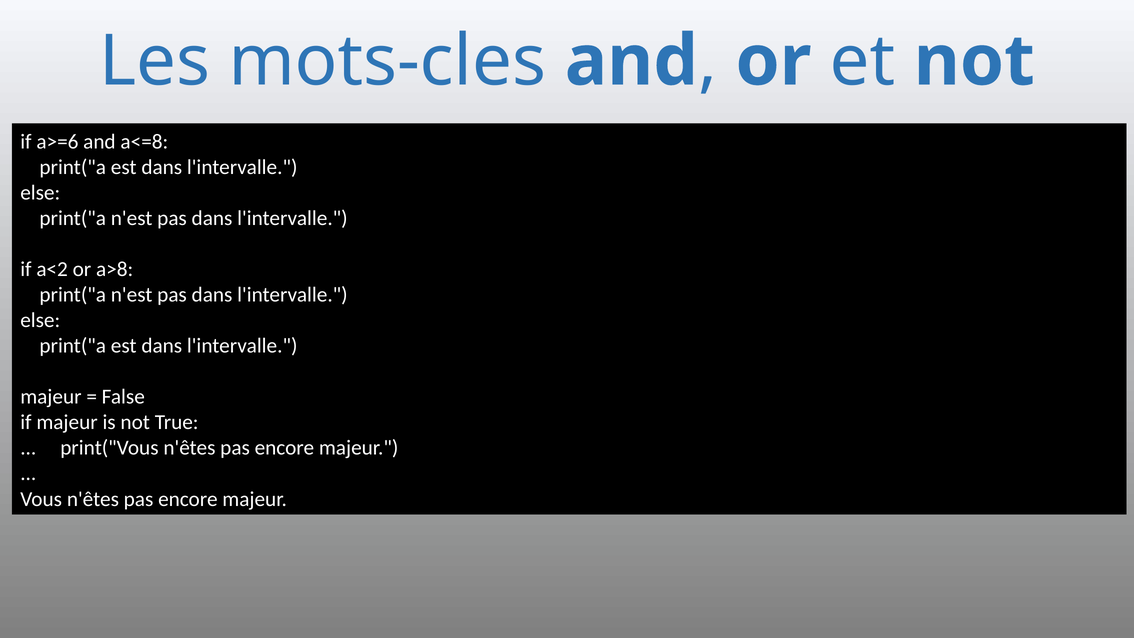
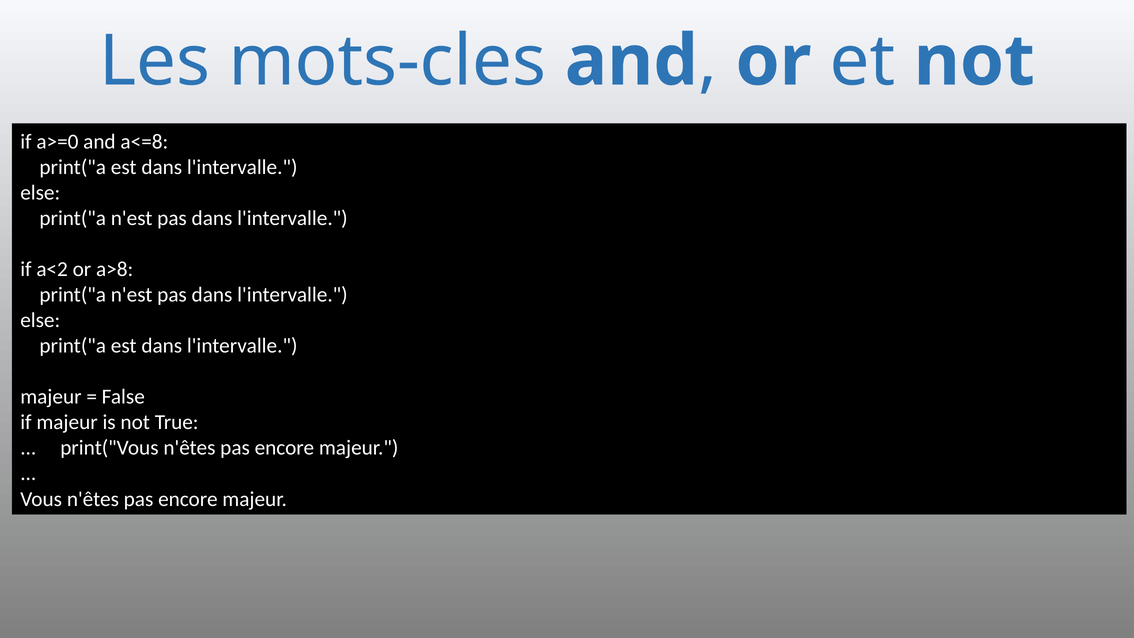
a>=6: a>=6 -> a>=0 (57, 142)
